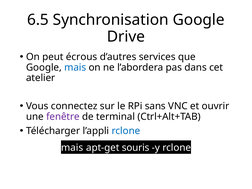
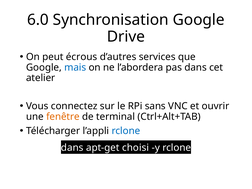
6.5: 6.5 -> 6.0 (38, 20)
fenêtre colour: purple -> orange (63, 117)
mais: mais -> dans (72, 148)
souris: souris -> choisi (135, 148)
